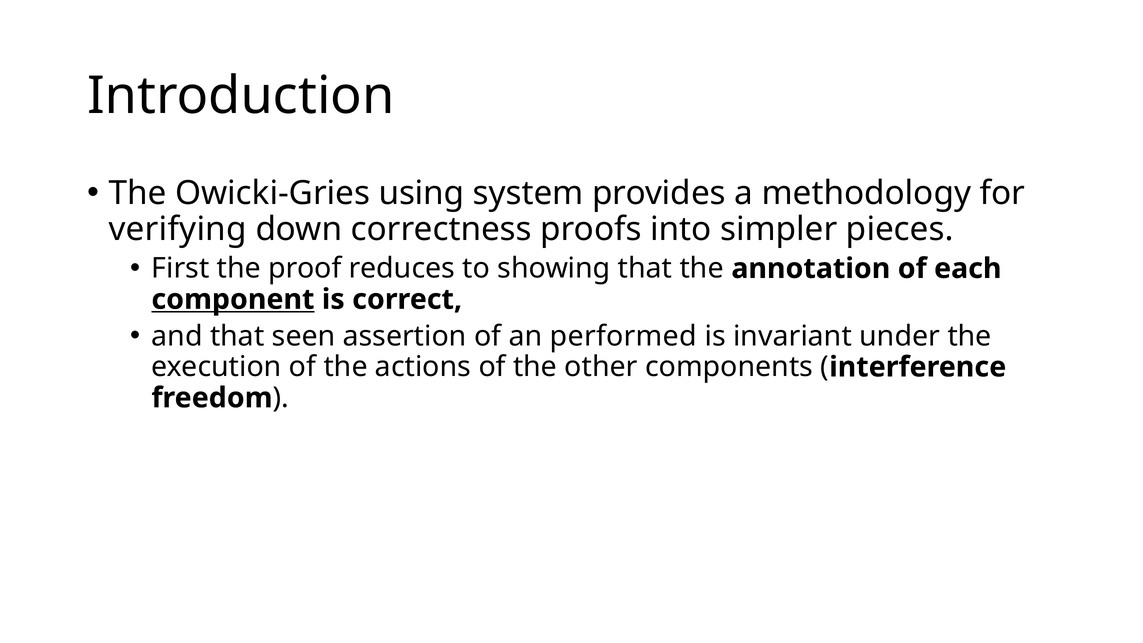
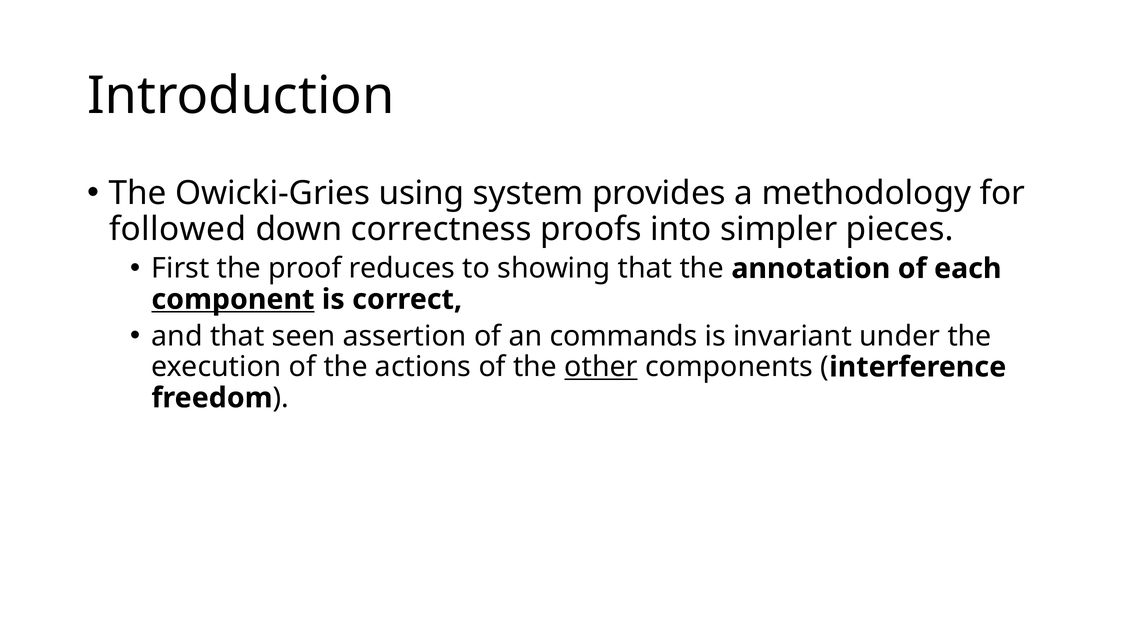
verifying: verifying -> followed (178, 229)
performed: performed -> commands (624, 336)
other underline: none -> present (601, 367)
